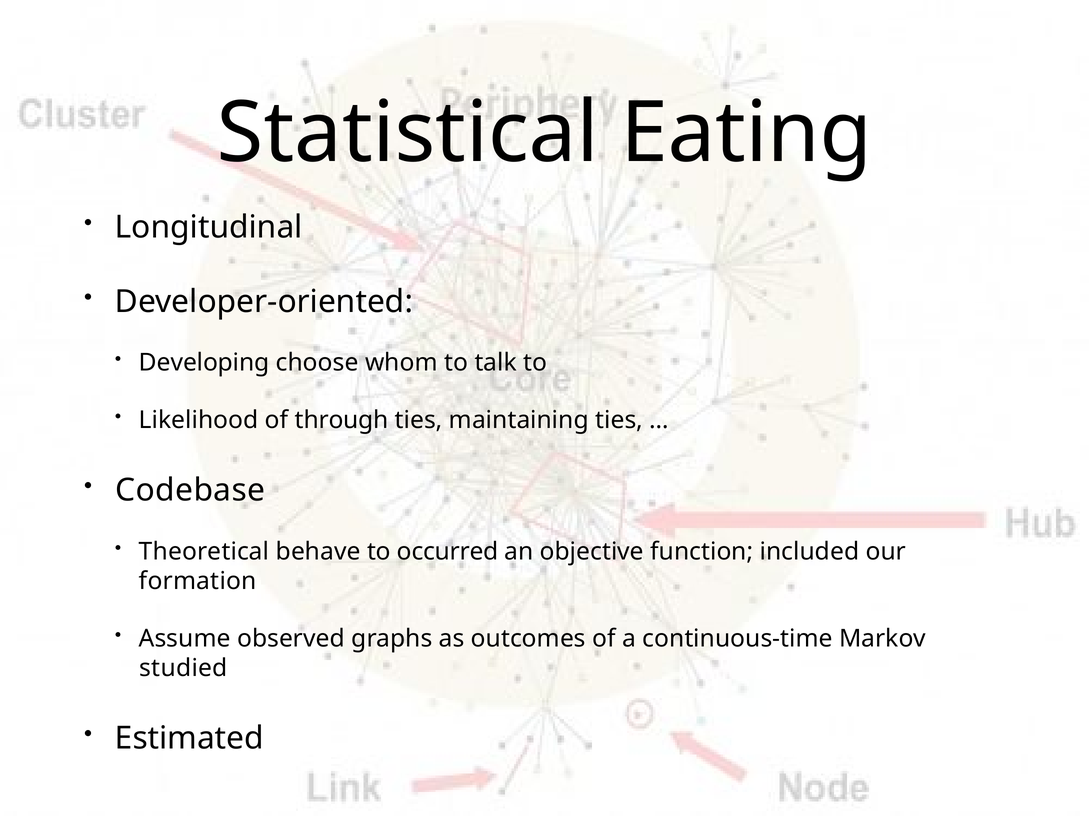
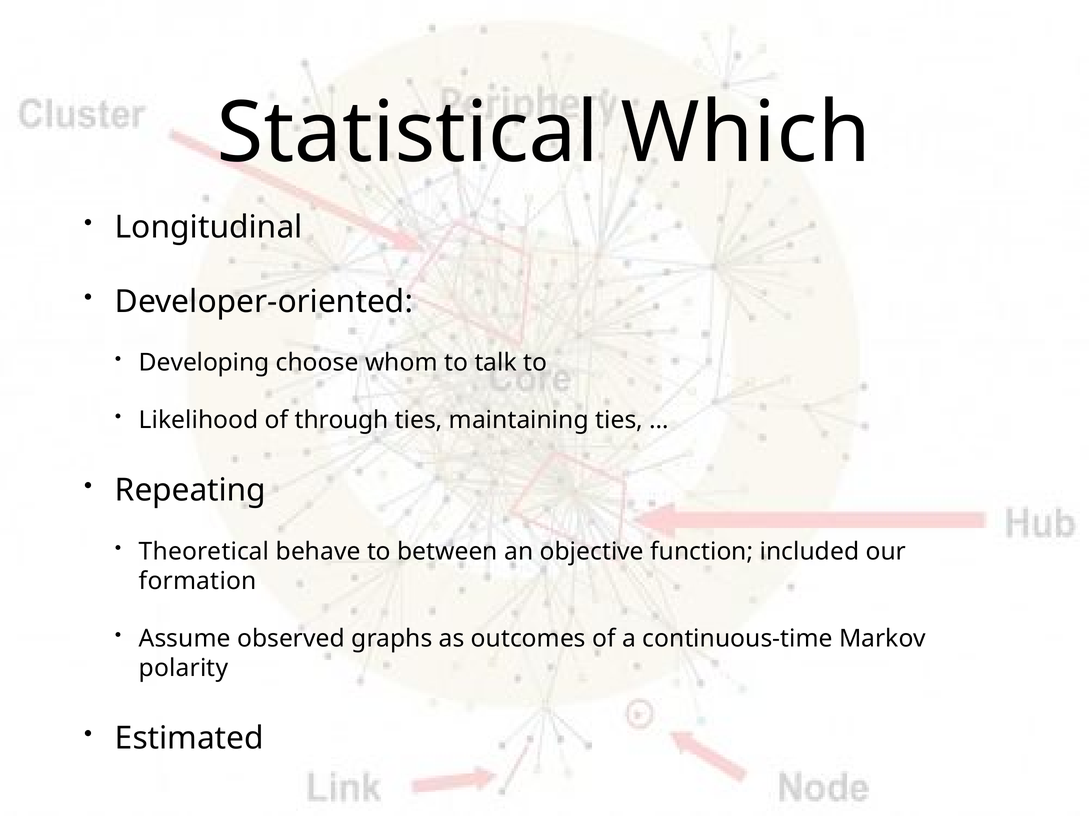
Eating: Eating -> Which (746, 134)
Codebase: Codebase -> Repeating (190, 491)
occurred: occurred -> between (448, 552)
studied: studied -> polarity (184, 669)
